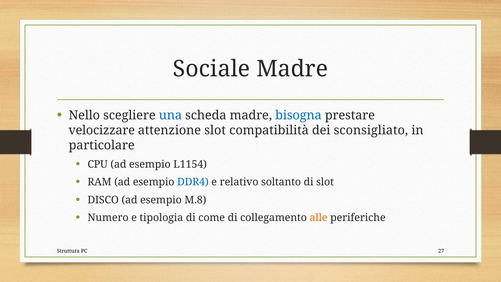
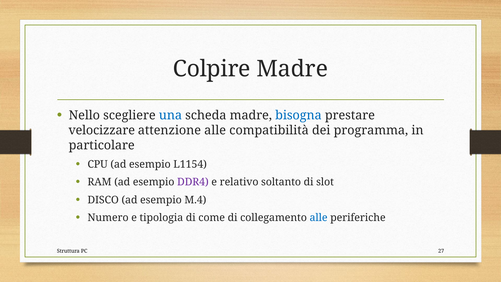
Sociale: Sociale -> Colpire (212, 69)
attenzione slot: slot -> alle (215, 130)
sconsigliato: sconsigliato -> programma (371, 130)
DDR4 colour: blue -> purple (193, 182)
M.8: M.8 -> M.4 (195, 200)
alle colour: orange -> blue (319, 218)
